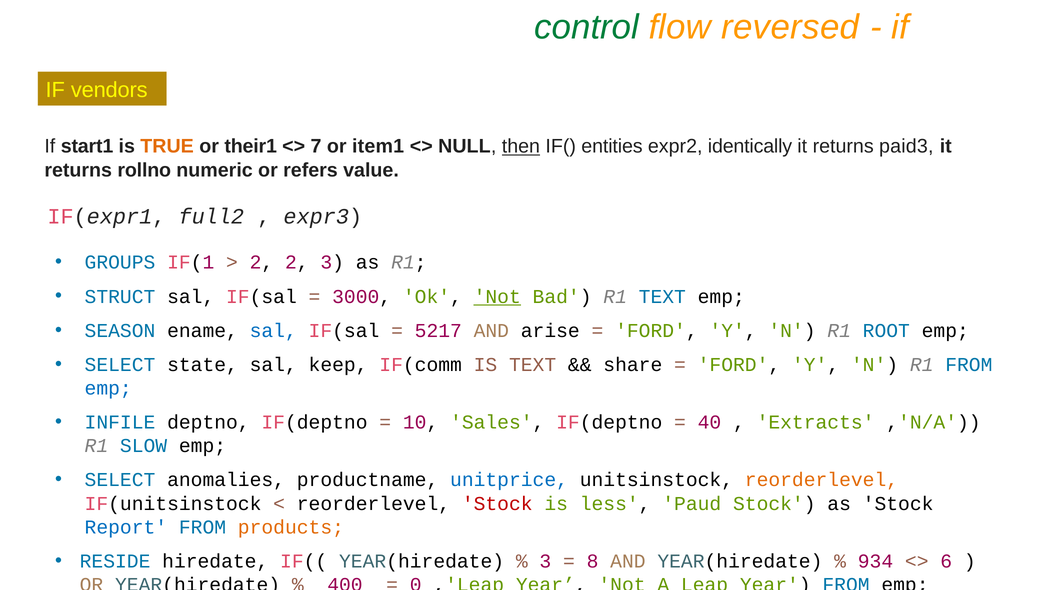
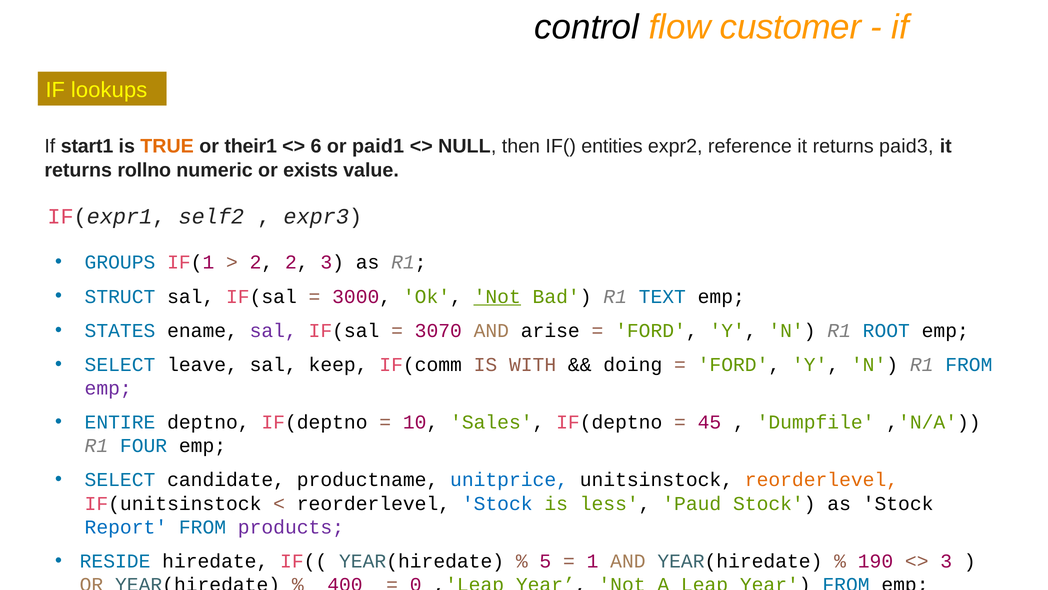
control colour: green -> black (587, 27)
reversed: reversed -> customer (791, 27)
vendors: vendors -> lookups (109, 90)
7: 7 -> 6 (316, 146)
item1: item1 -> paid1 (378, 146)
then underline: present -> none (521, 146)
identically: identically -> reference (750, 146)
refers: refers -> exists (311, 170)
full2: full2 -> self2 (211, 216)
SEASON: SEASON -> STATES (120, 330)
sal colour: blue -> purple (273, 330)
5217: 5217 -> 3070 (438, 330)
state: state -> leave (203, 364)
IS TEXT: TEXT -> WITH (533, 364)
share: share -> doing (633, 364)
emp colour: blue -> purple (108, 388)
INFILE: INFILE -> ENTIRE (120, 422)
40: 40 -> 45 (709, 422)
Extracts: Extracts -> Dumpfile (816, 422)
SLOW: SLOW -> FOUR (144, 446)
anomalies: anomalies -> candidate (226, 480)
Stock colour: red -> blue (497, 503)
products colour: orange -> purple (291, 527)
3: 3 -> 5 (545, 561)
8: 8 -> 1 (593, 561)
934: 934 -> 190 (875, 561)
6: 6 -> 3 (946, 561)
